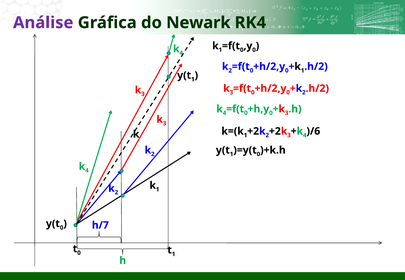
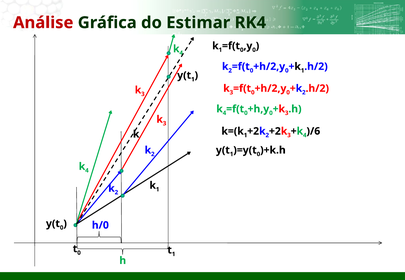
Análise colour: purple -> red (43, 23)
Newark: Newark -> Estimar (198, 23)
h/7: h/7 -> h/0 (100, 226)
